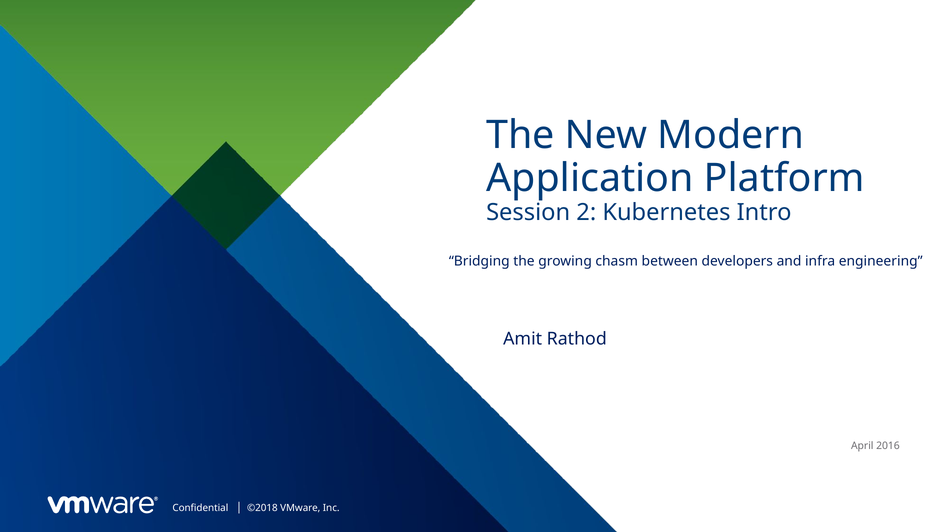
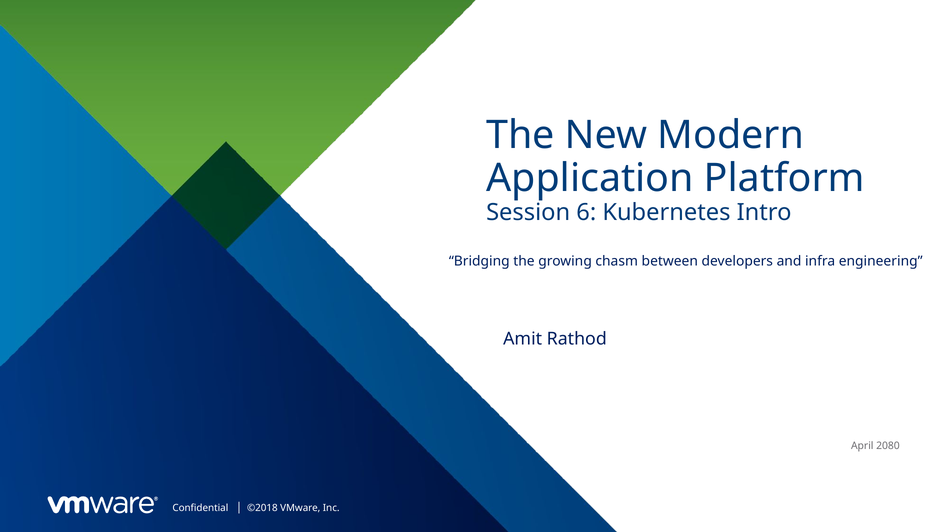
2: 2 -> 6 (586, 212)
2016: 2016 -> 2080 (888, 446)
